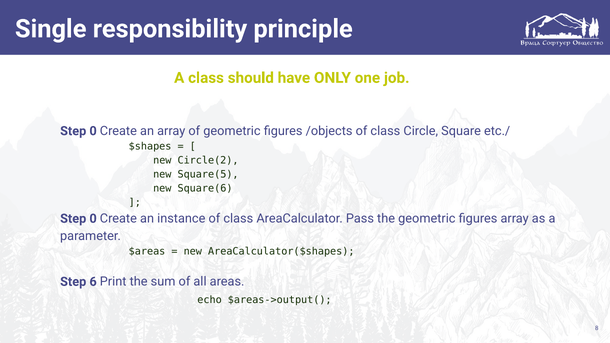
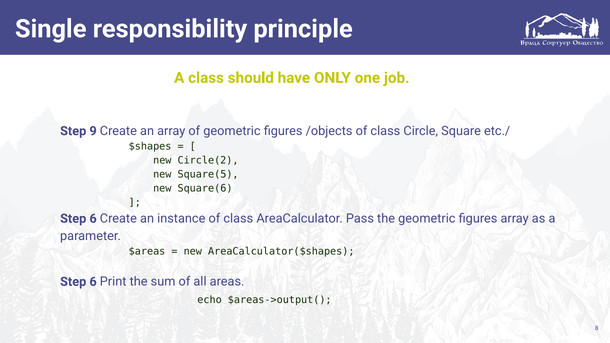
0: 0 -> 9 (93, 131)
0: 0 -> 6 (93, 219)
